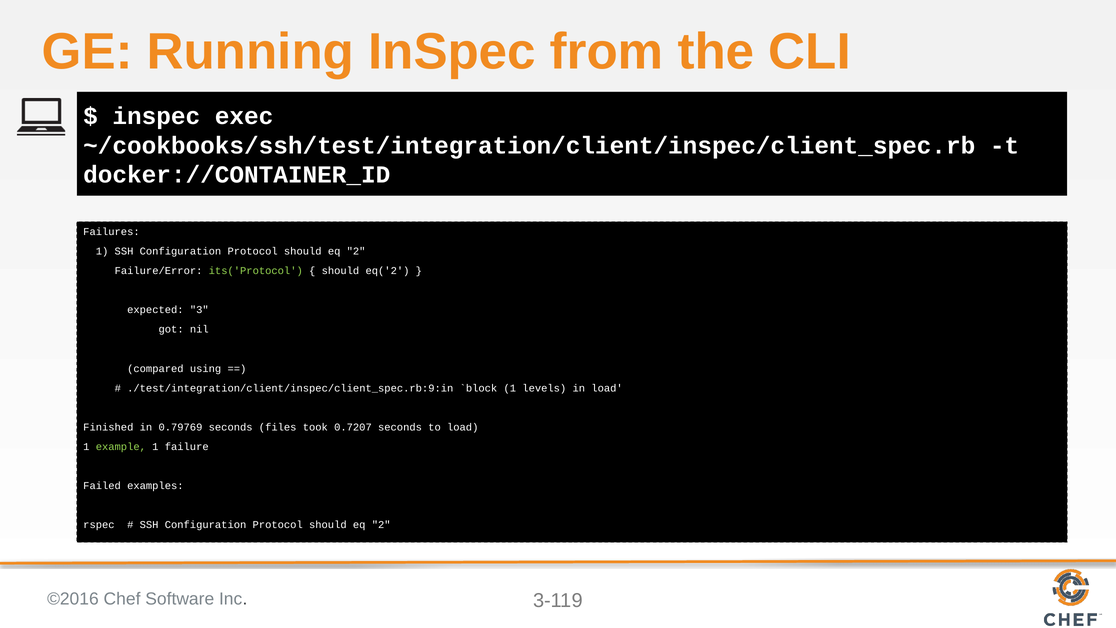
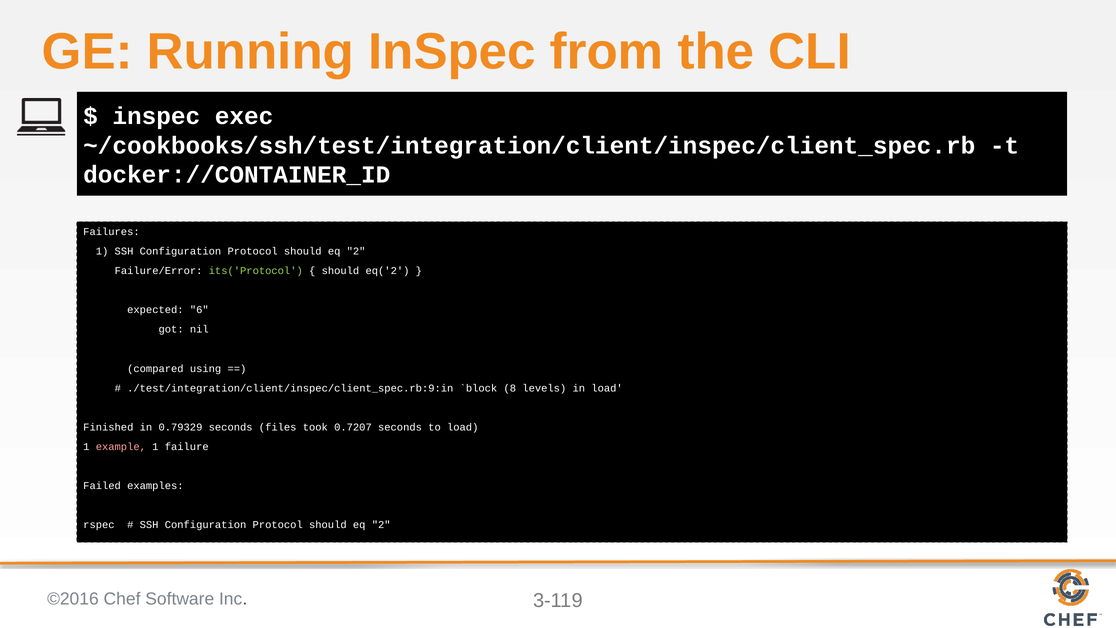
3: 3 -> 6 (199, 310)
1: 1 -> 8 (510, 388)
0.79769: 0.79769 -> 0.79329 (180, 427)
example colour: light green -> pink (121, 447)
